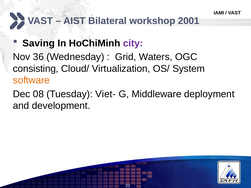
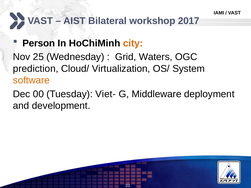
2001: 2001 -> 2017 (189, 21)
Saving: Saving -> Person (39, 43)
city colour: purple -> orange (133, 43)
36: 36 -> 25 (38, 57)
consisting: consisting -> prediction (36, 69)
08: 08 -> 00 (38, 94)
